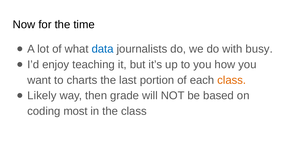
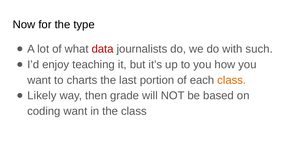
time: time -> type (84, 25)
data colour: blue -> red (103, 49)
busy: busy -> such (259, 49)
coding most: most -> want (75, 111)
